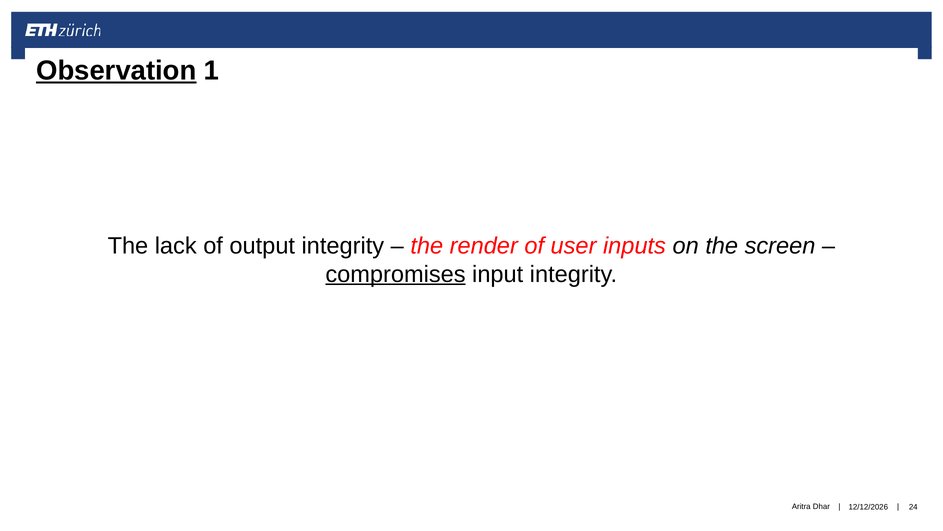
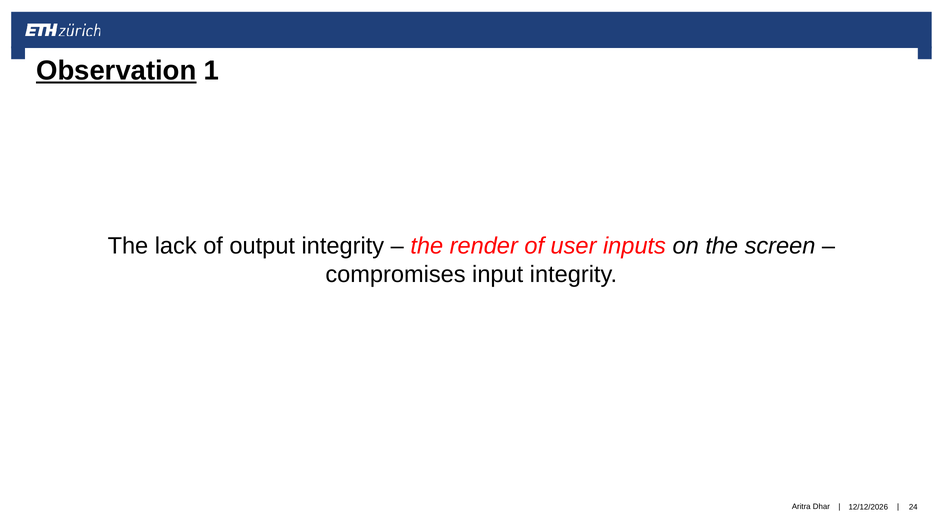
compromises underline: present -> none (395, 274)
